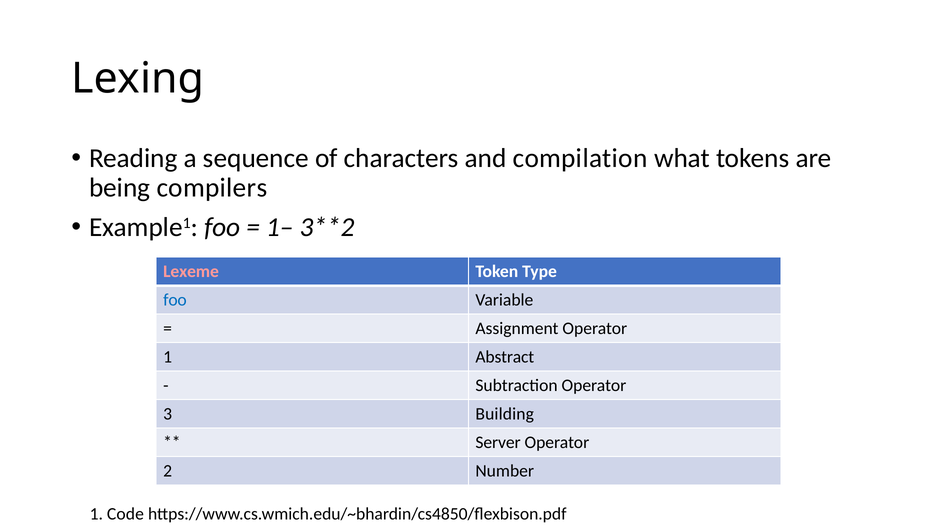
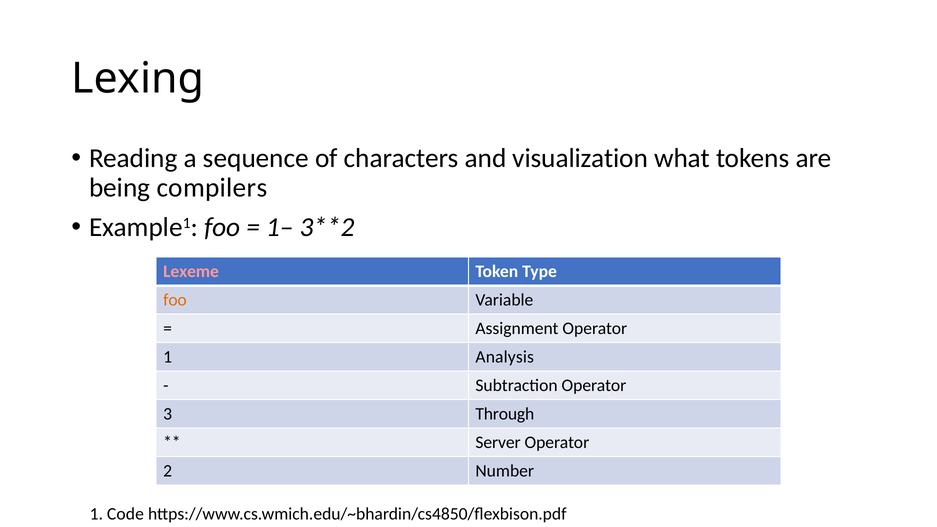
compilation: compilation -> visualization (580, 158)
foo colour: blue -> orange (175, 300)
Abstract: Abstract -> Analysis (505, 357)
Building: Building -> Through (505, 414)
